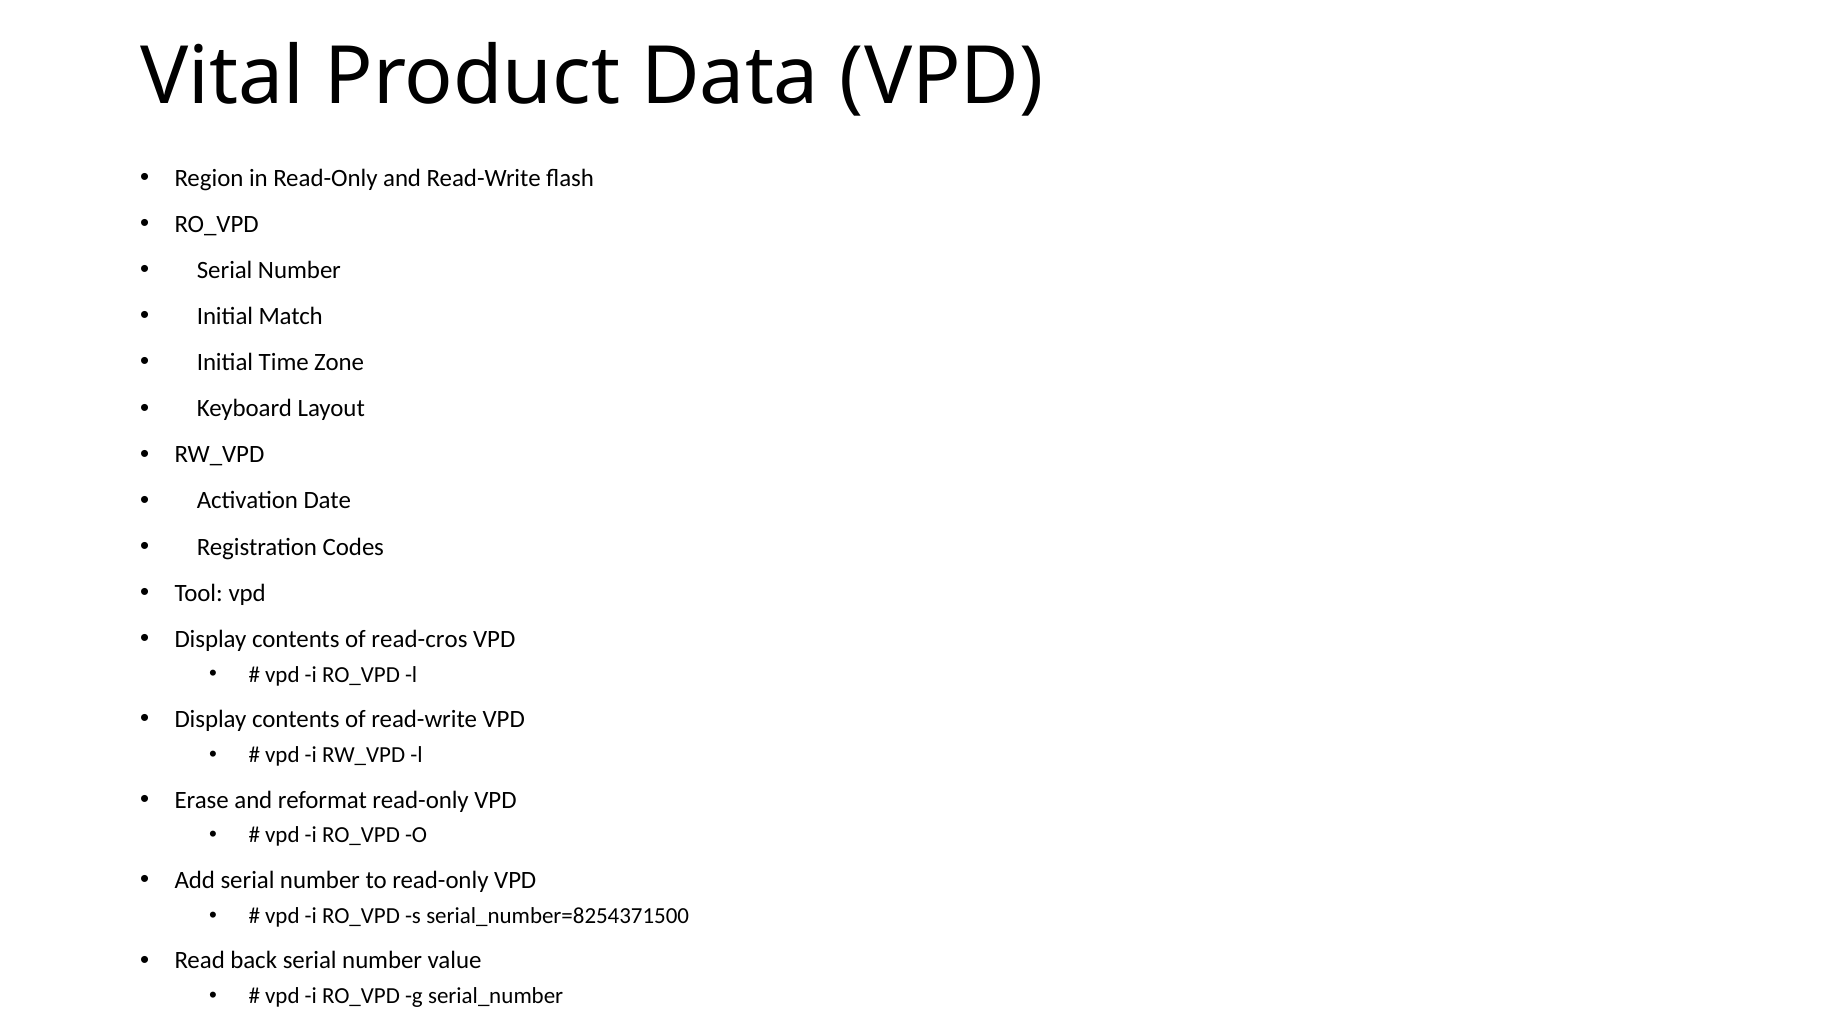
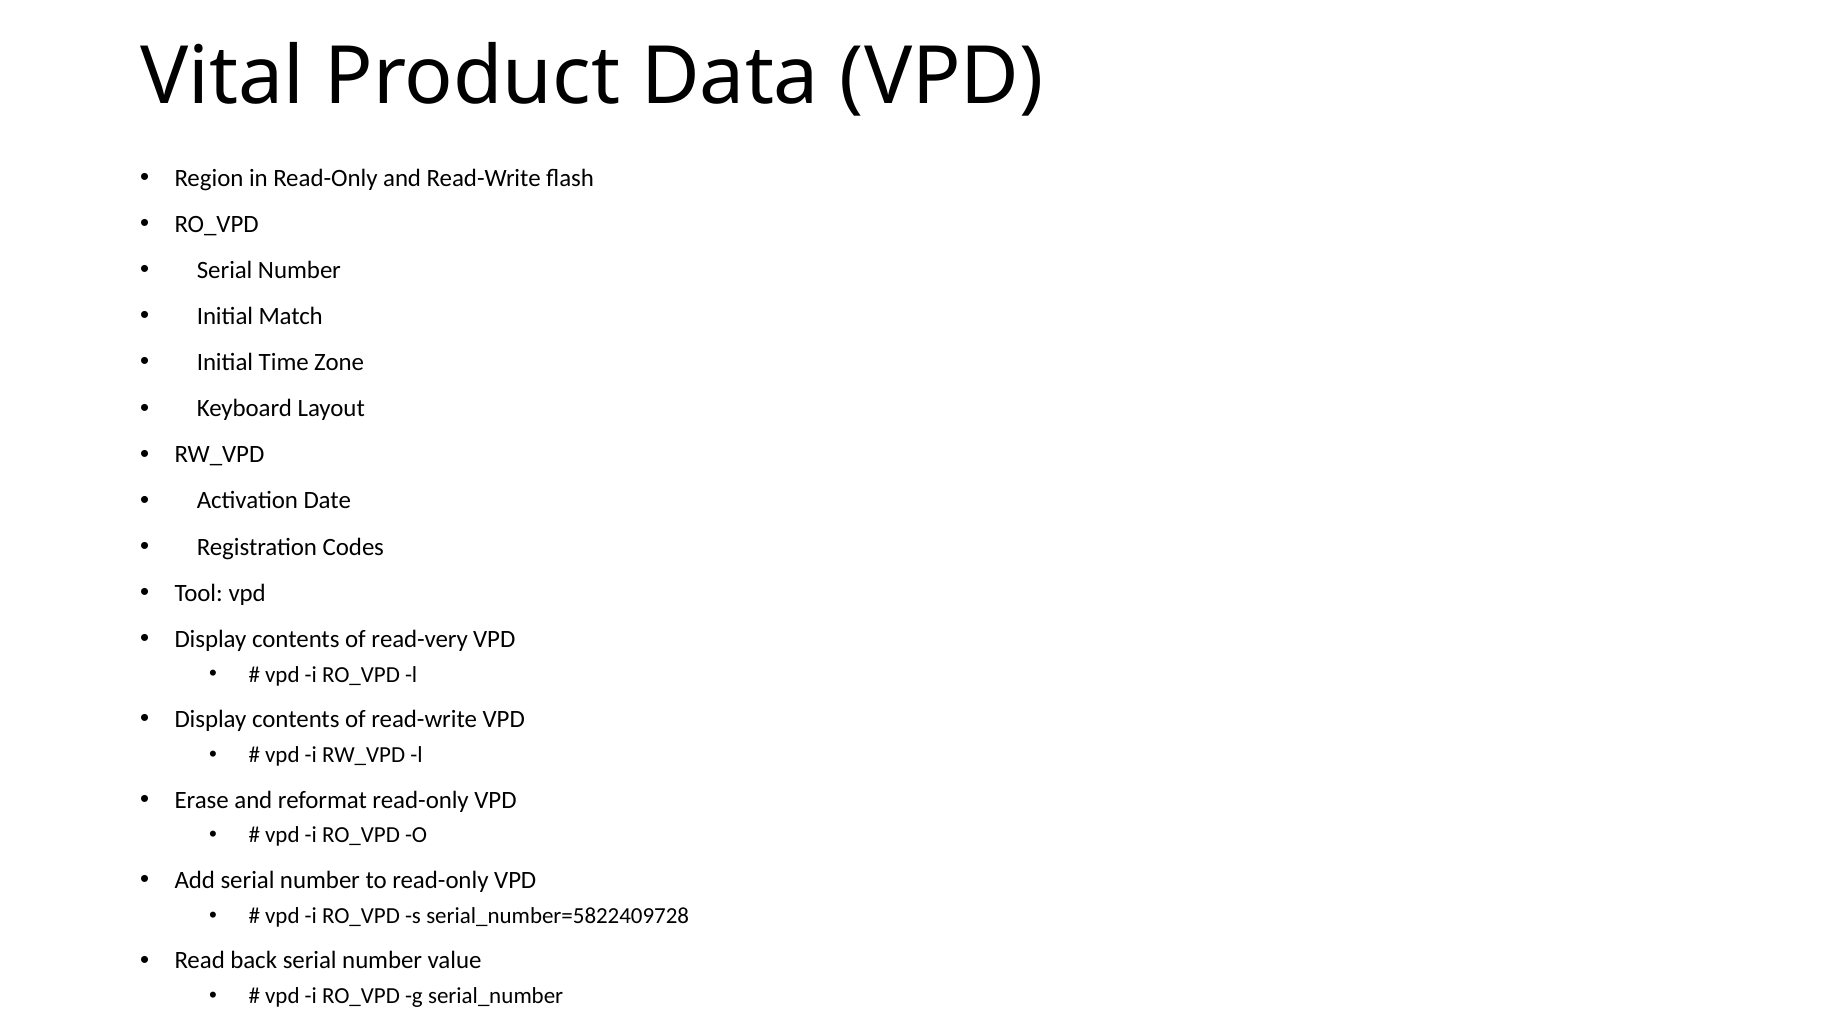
read-cros: read-cros -> read-very (420, 639)
serial_number=8254371500: serial_number=8254371500 -> serial_number=5822409728 (558, 916)
